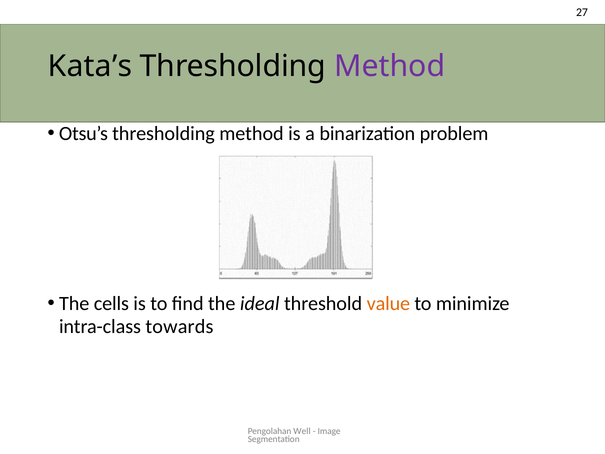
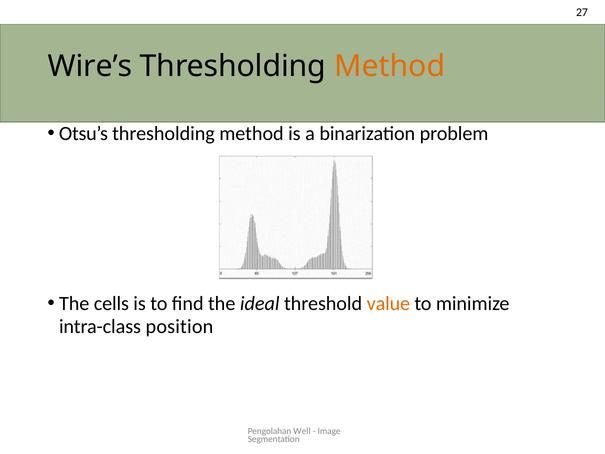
Kata’s: Kata’s -> Wire’s (90, 66)
Method colour: purple -> orange (390, 66)
towards: towards -> position (179, 327)
